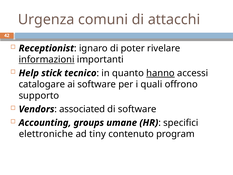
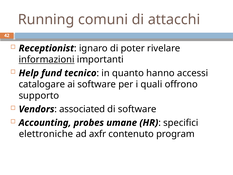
Urgenza: Urgenza -> Running (46, 19)
stick: stick -> fund (52, 73)
hanno underline: present -> none (160, 73)
groups: groups -> probes (89, 123)
tiny: tiny -> axfr (98, 134)
